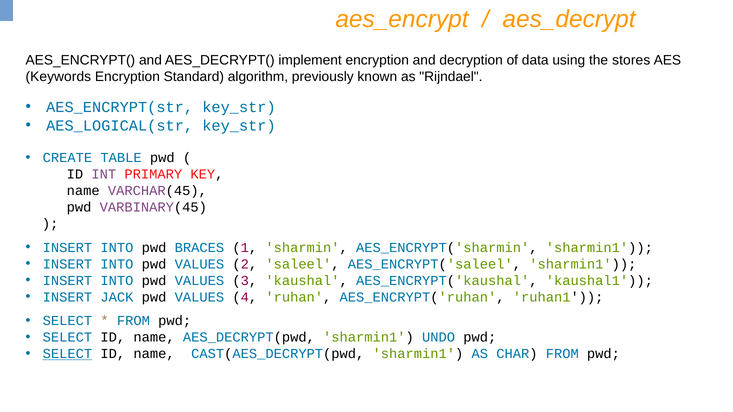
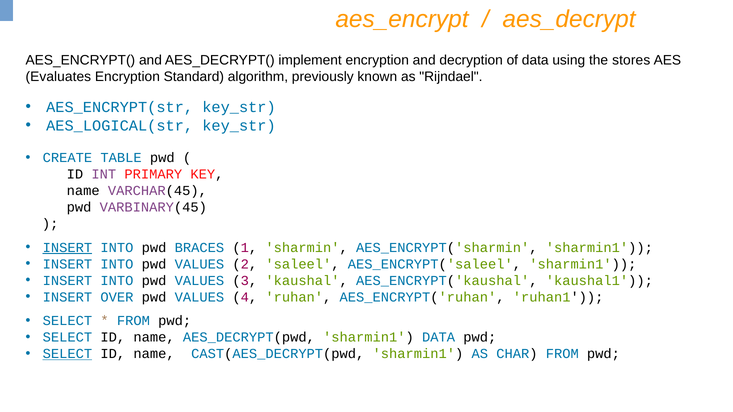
Keywords: Keywords -> Evaluates (58, 77)
INSERT underline: none -> present (67, 248)
JACK: JACK -> OVER (117, 297)
sharmin1 UNDO: UNDO -> DATA (439, 338)
